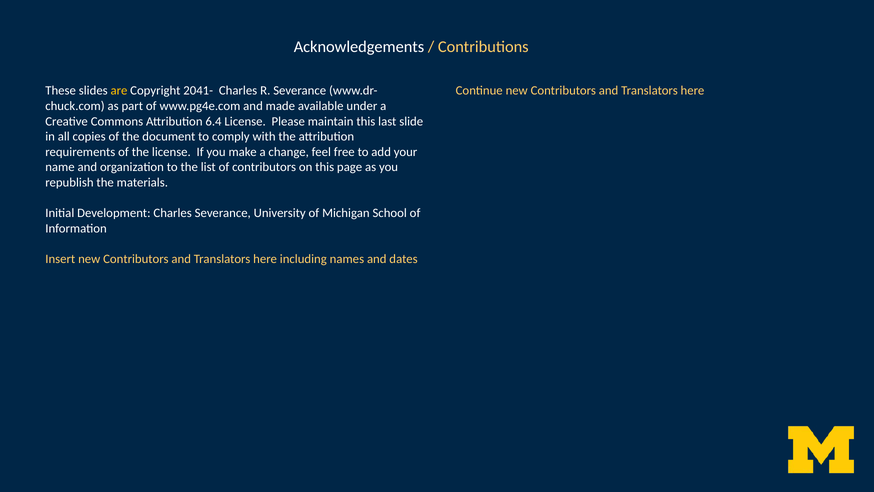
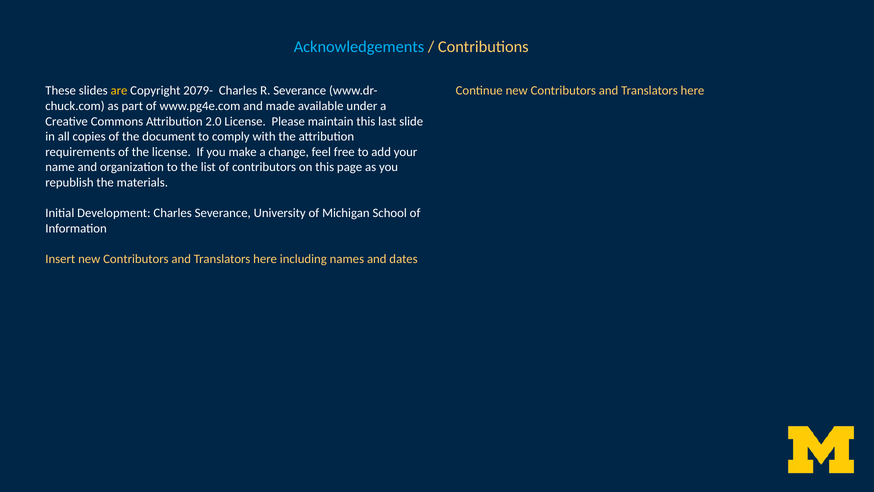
Acknowledgements colour: white -> light blue (359, 47)
2041-: 2041- -> 2079- (198, 91)
6.4: 6.4 -> 2.0 (214, 121)
